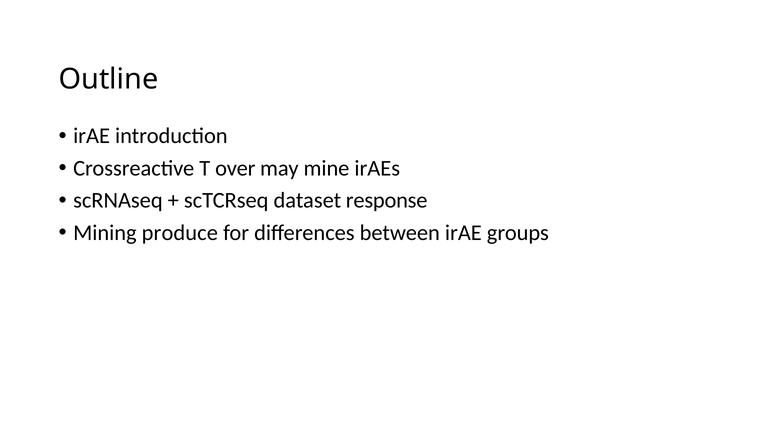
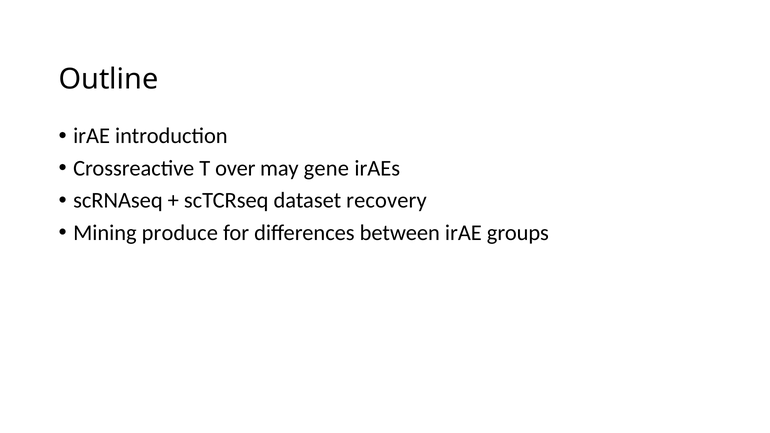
mine: mine -> gene (326, 168)
response: response -> recovery (386, 201)
